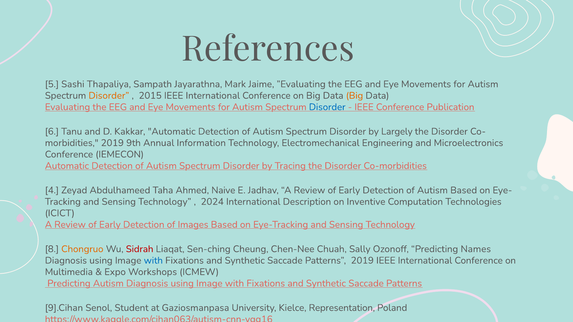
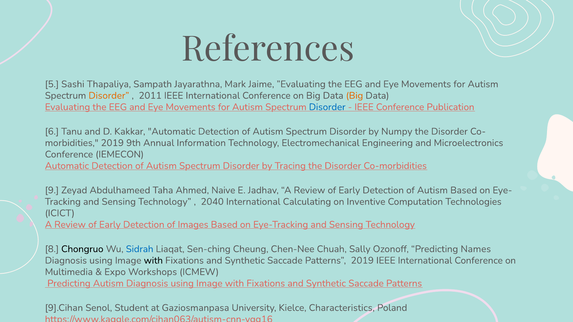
2015: 2015 -> 2011 (150, 96)
Largely: Largely -> Numpy (397, 132)
4: 4 -> 9 (52, 190)
2024: 2024 -> 2040 (212, 202)
Description: Description -> Calculating (307, 202)
Chongruo colour: orange -> black (82, 249)
Sidrah colour: red -> blue (140, 249)
with colour: blue -> black (153, 261)
Representation: Representation -> Characteristics (342, 308)
